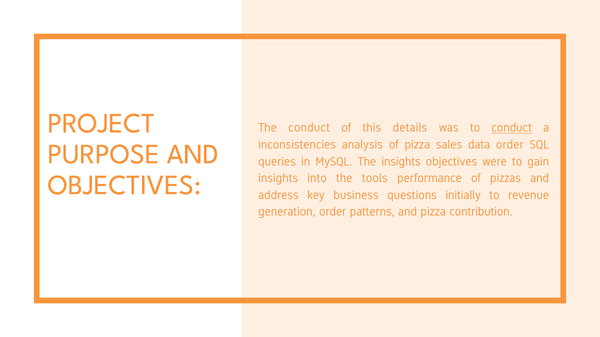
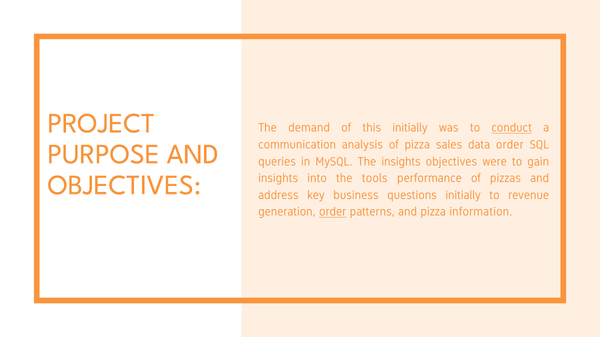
The conduct: conduct -> demand (309, 128)
this details: details -> initially (410, 128)
inconsistencies: inconsistencies -> communication (297, 145)
order underline: none -> present (333, 212)
contribution: contribution -> information (481, 212)
